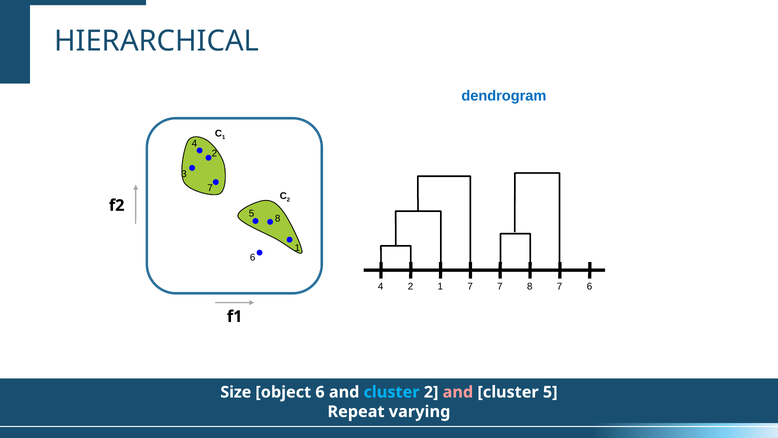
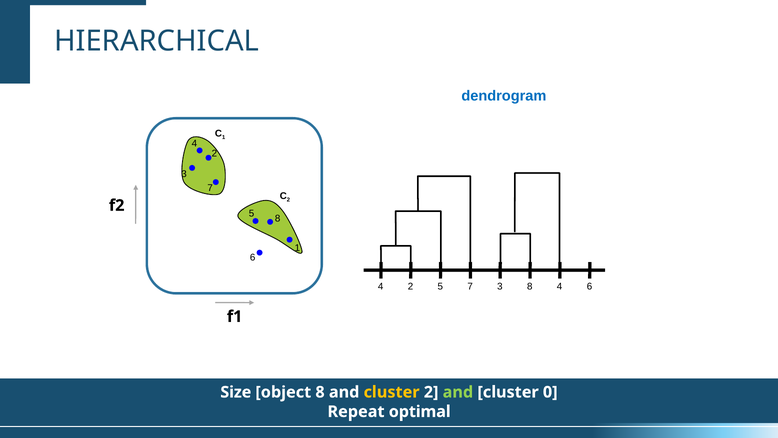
2 1: 1 -> 5 (440, 286)
7: 7 -> 3 (500, 286)
8 7: 7 -> 4 (560, 286)
object 6: 6 -> 8 (320, 392)
cluster colour: light blue -> yellow (392, 392)
and colour: pink -> light green (458, 392)
cluster 5: 5 -> 0 (550, 392)
varying: varying -> optimal (420, 411)
